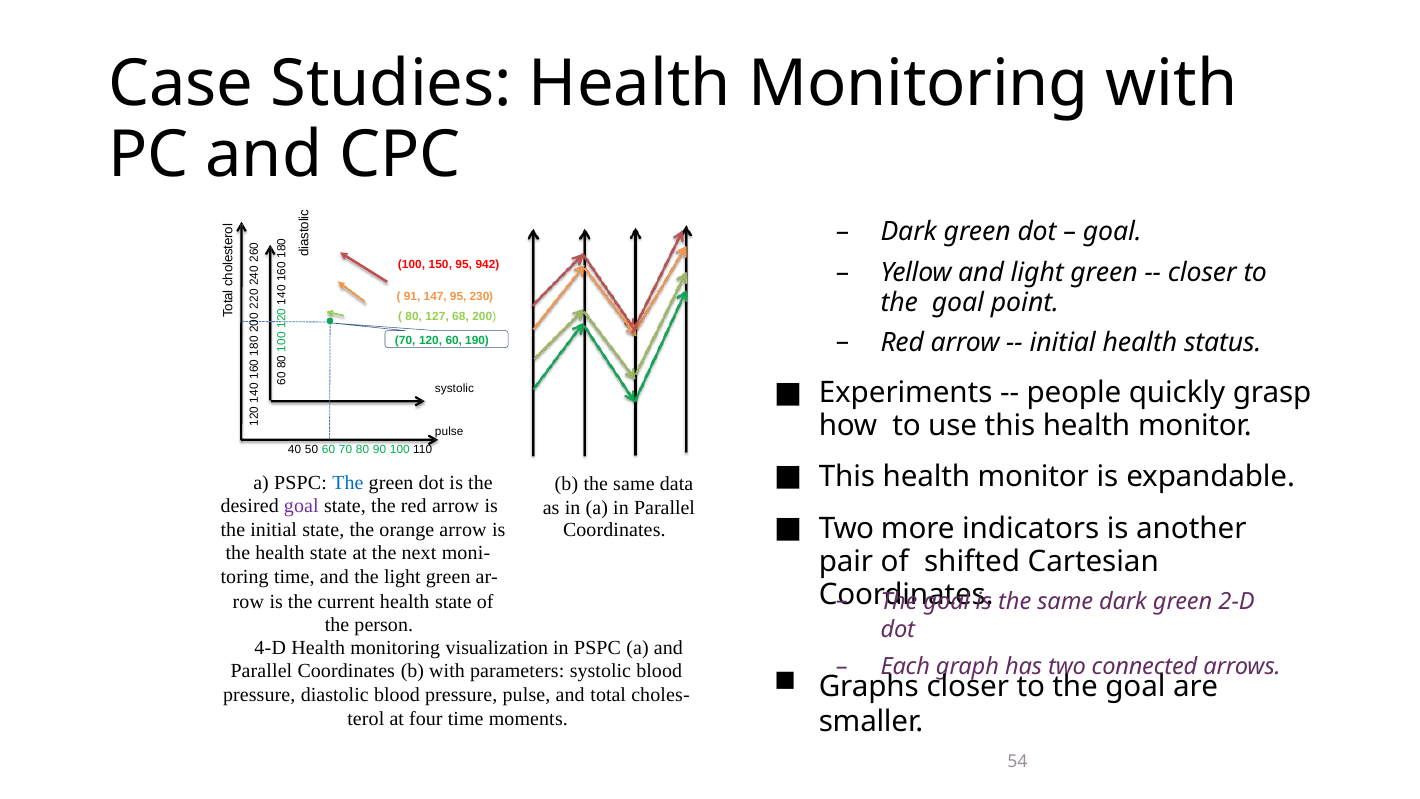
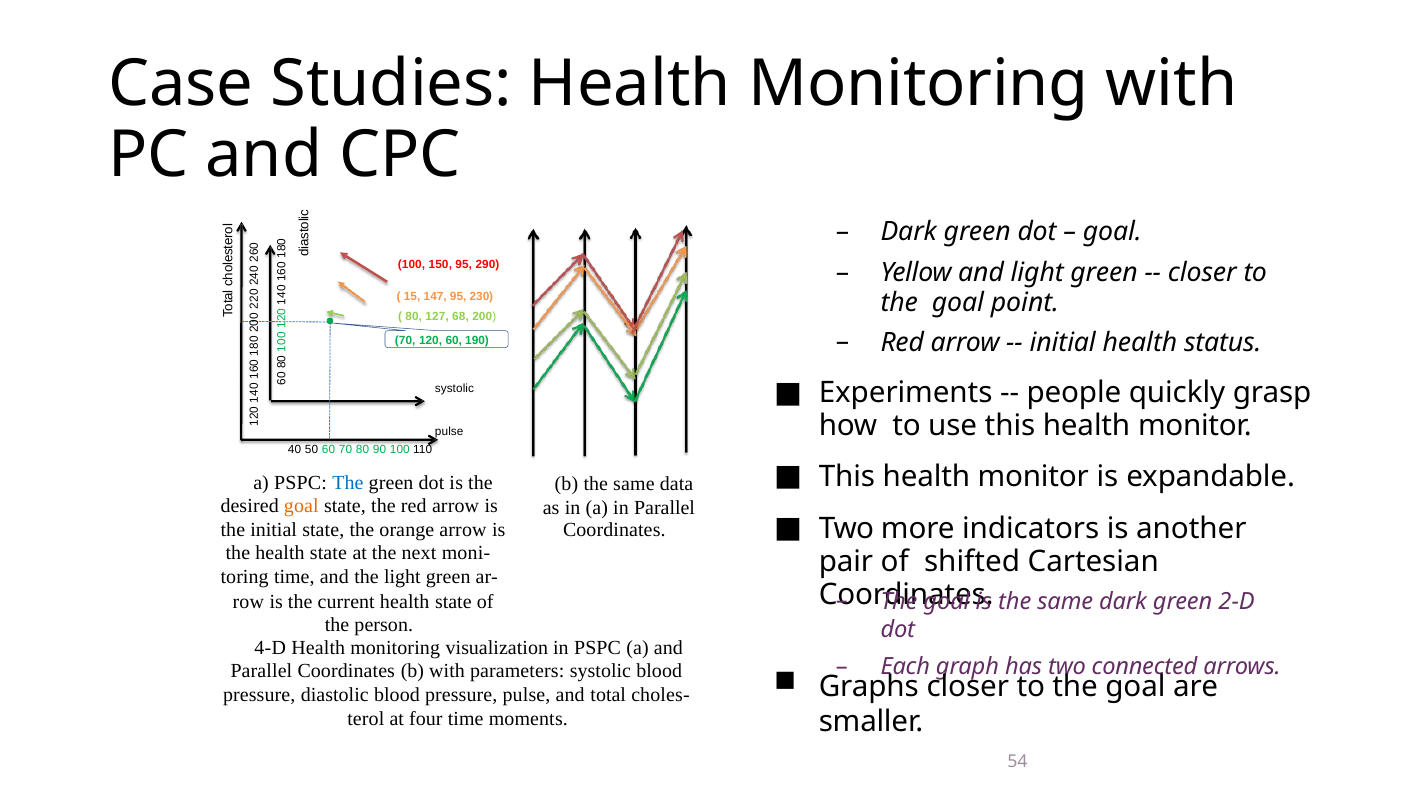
942: 942 -> 290 (487, 265)
91: 91 -> 15 (412, 297)
goal colour: purple -> orange (301, 506)
